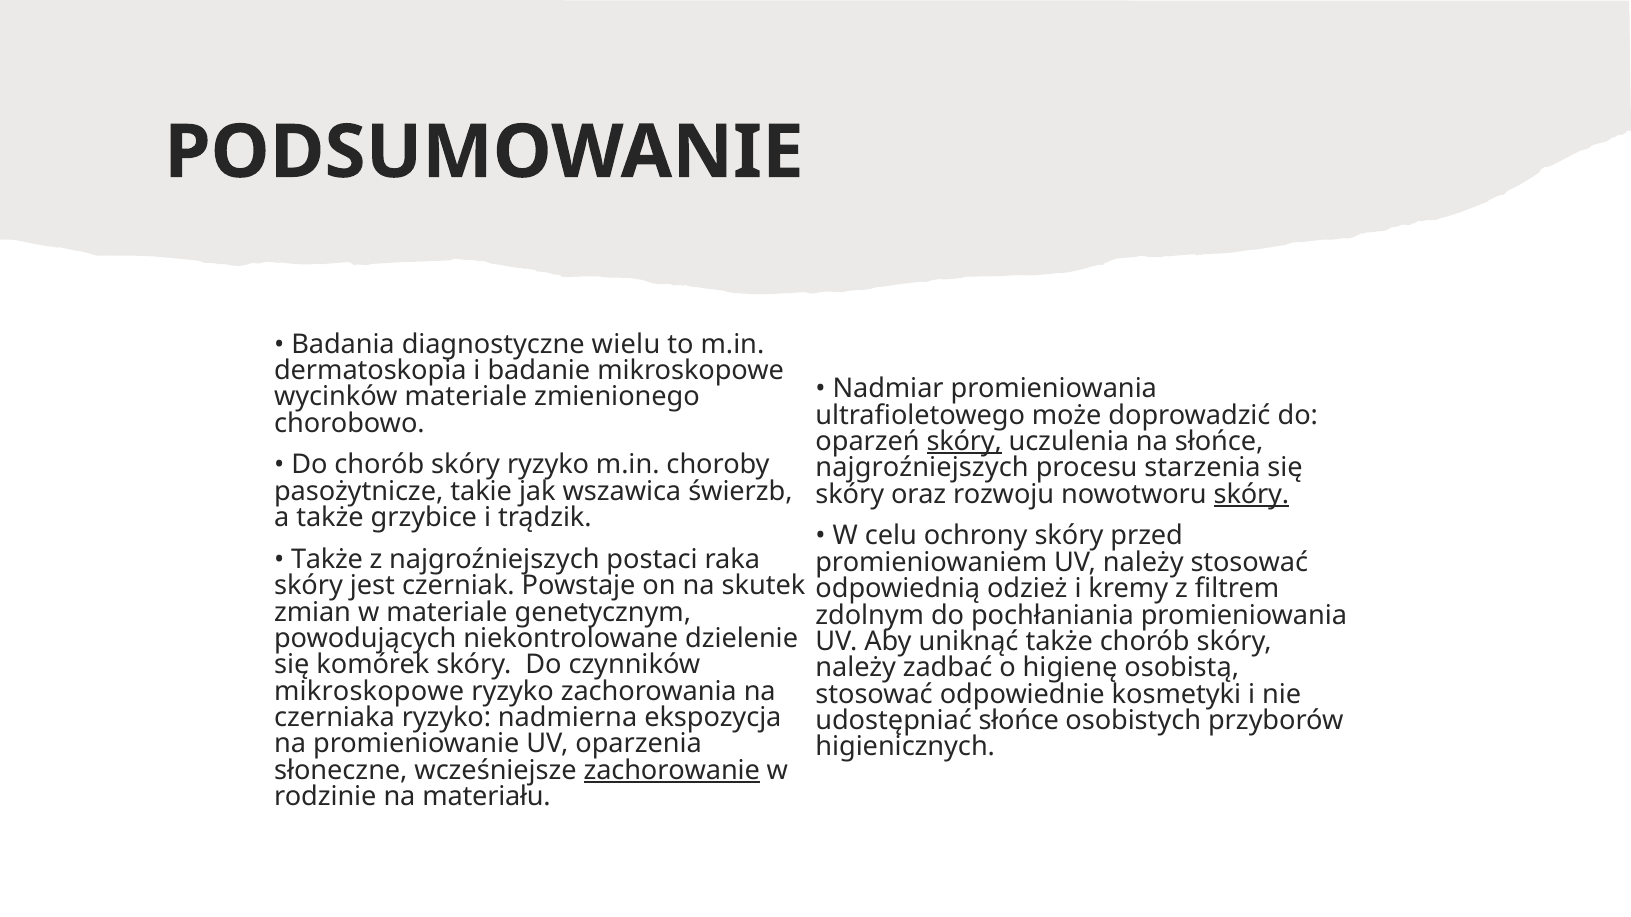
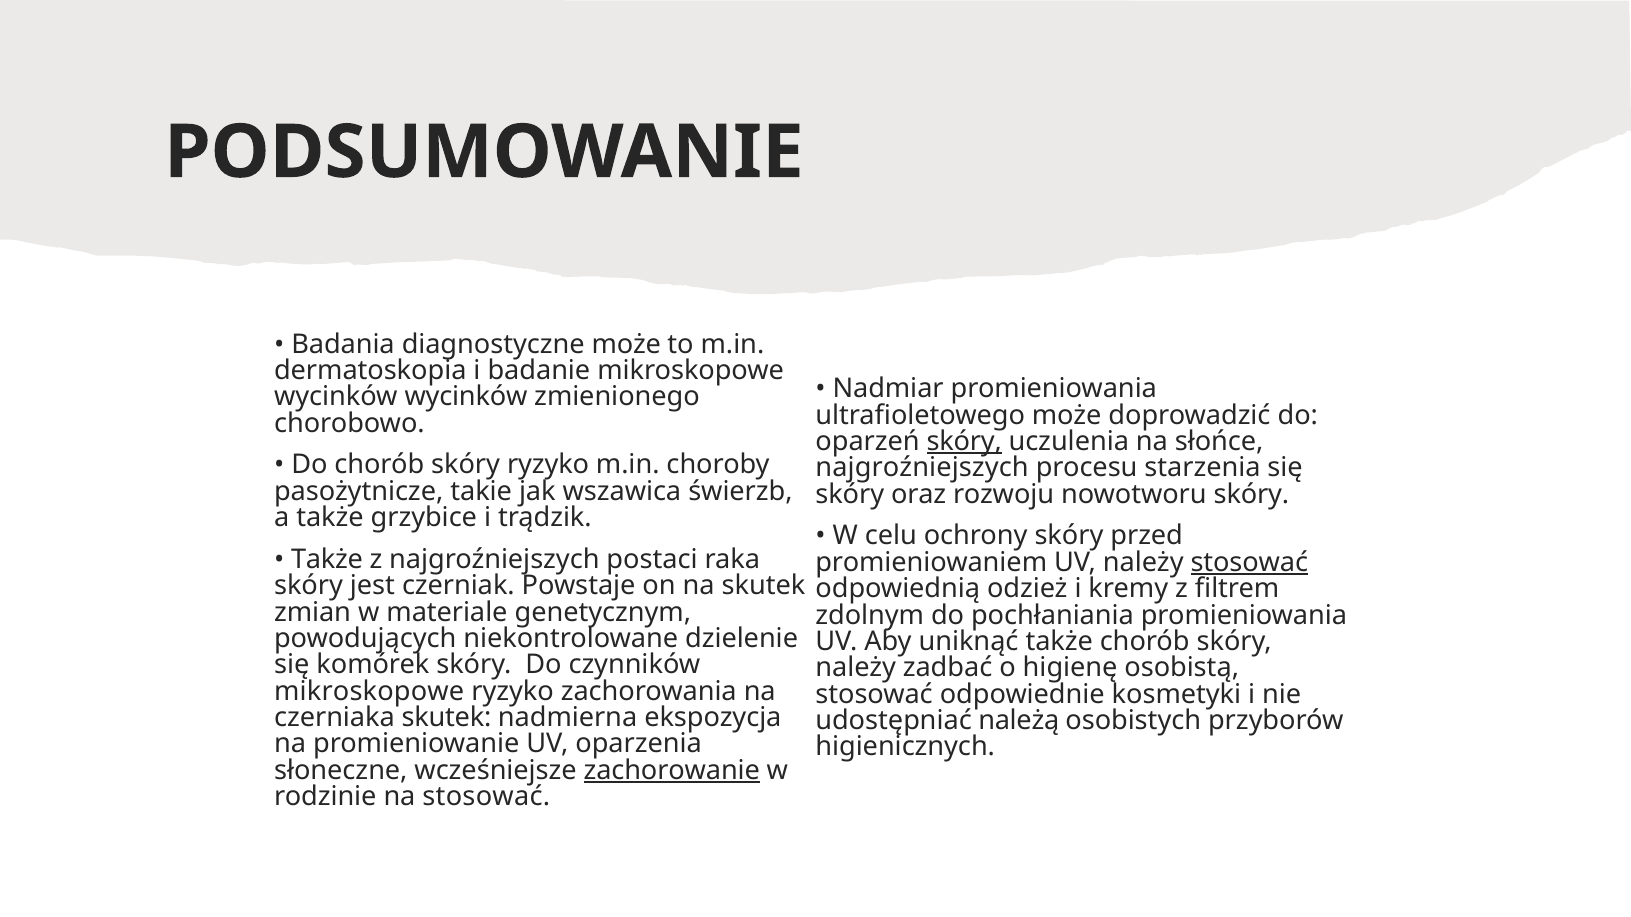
diagnostyczne wielu: wielu -> może (626, 344)
wycinków materiale: materiale -> wycinków (466, 397)
skóry underline: present -> none (1251, 495)
stosować underline: none -> present (1249, 563)
czerniaka ryzyko: ryzyko -> skutek (447, 718)
udostępniać słońce: słońce -> należą (1019, 721)
na materiału: materiału -> stosować (486, 797)
